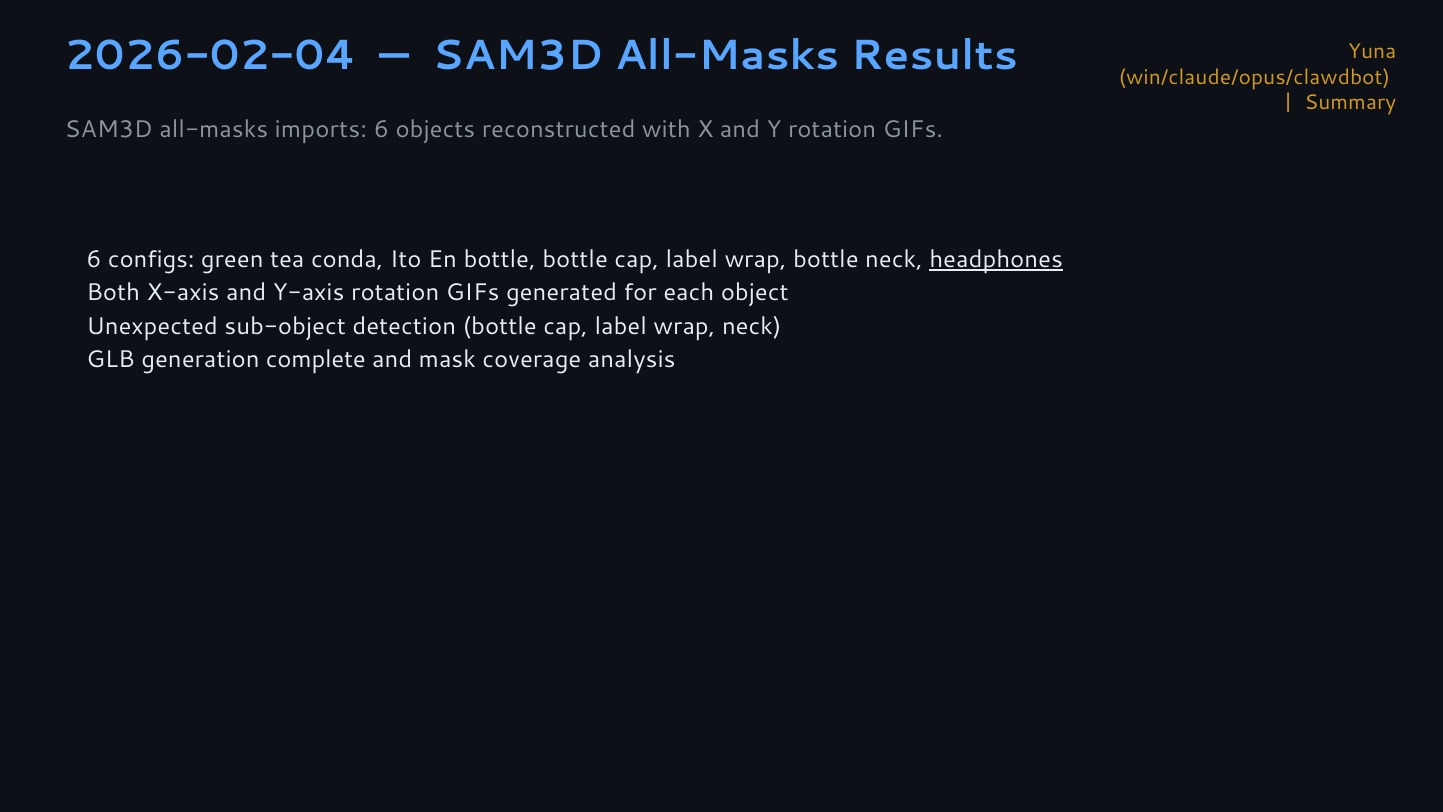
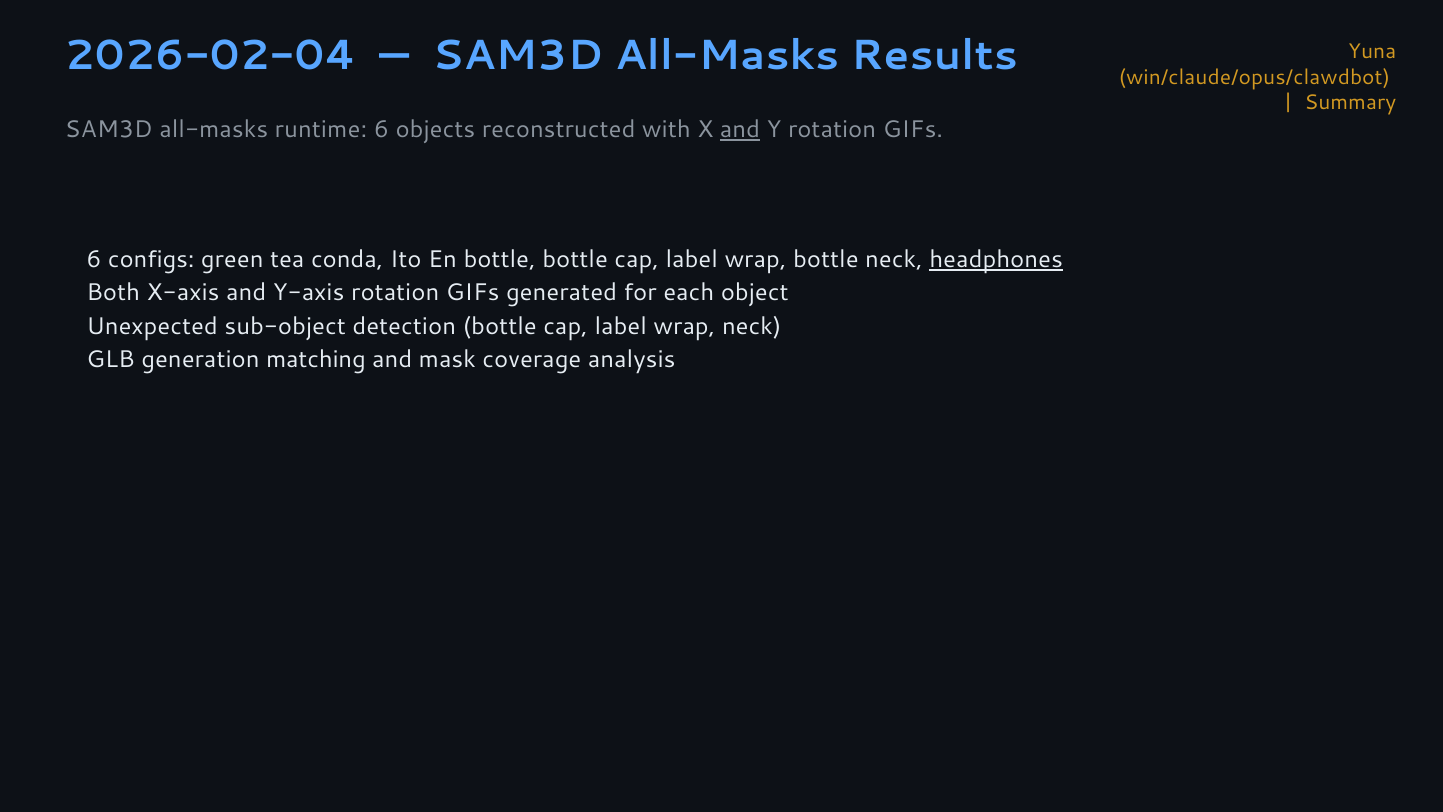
imports: imports -> runtime (321, 130)
and underline: none -> present (740, 130)
complete: complete -> matching (316, 360)
